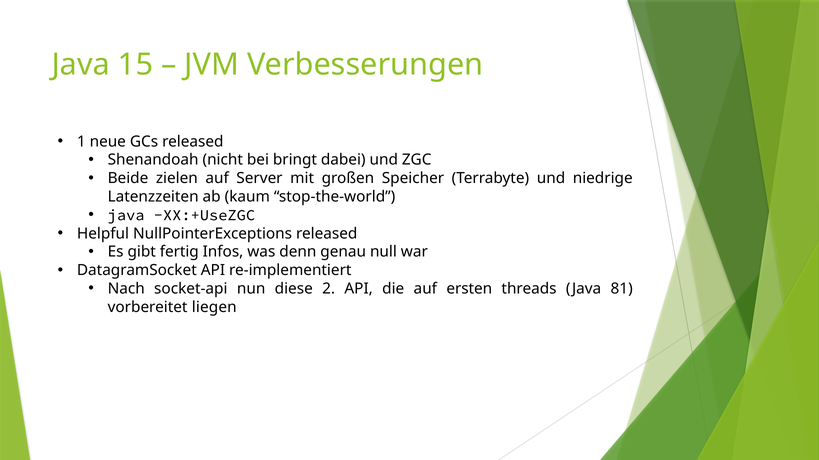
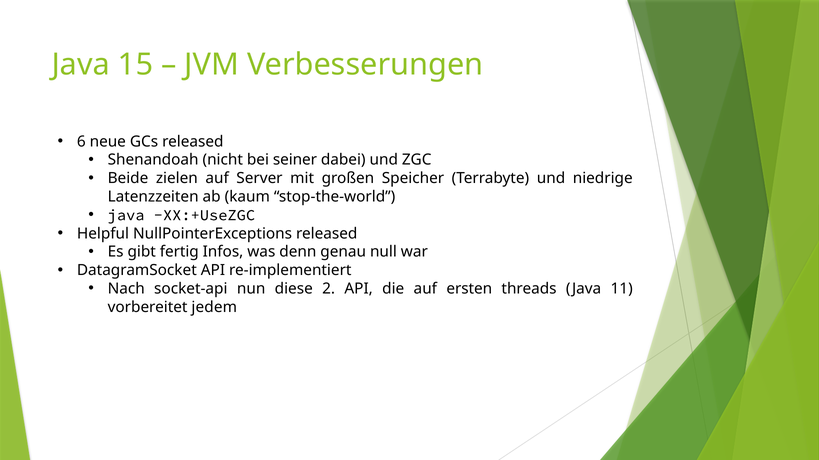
1: 1 -> 6 (81, 142)
bringt: bringt -> seiner (295, 160)
81: 81 -> 11 (622, 289)
liegen: liegen -> jedem (214, 308)
